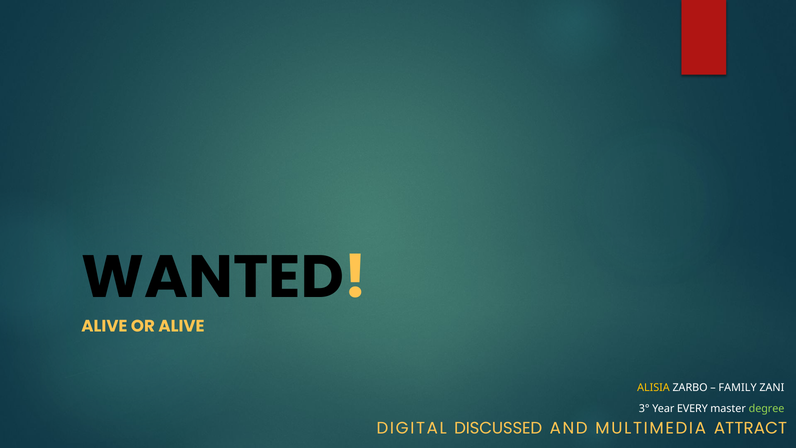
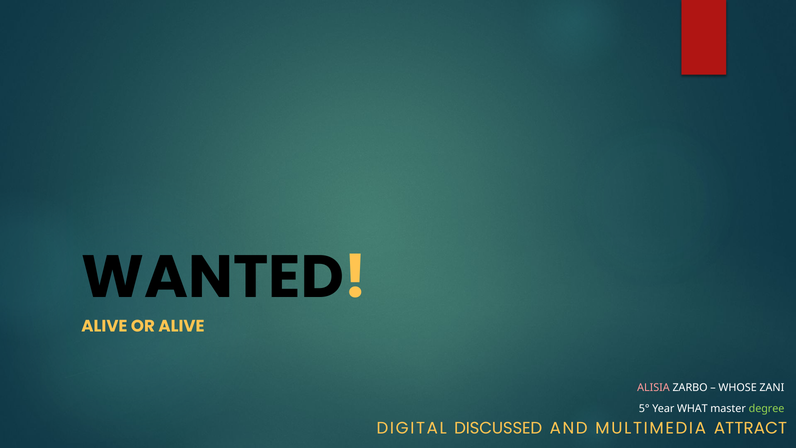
ALISIA colour: yellow -> pink (653, 387)
FAMILY: FAMILY -> WHOSE (738, 387)
3°: 3° -> 5° (644, 409)
EVERY: EVERY -> WHAT (692, 409)
